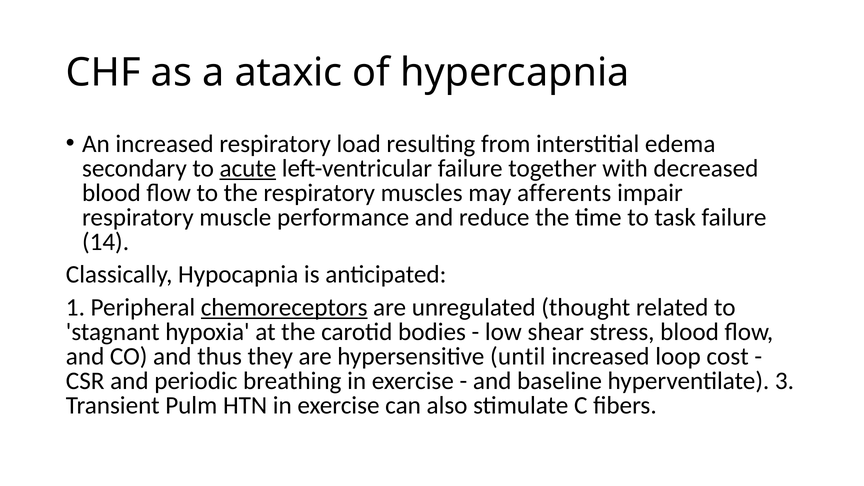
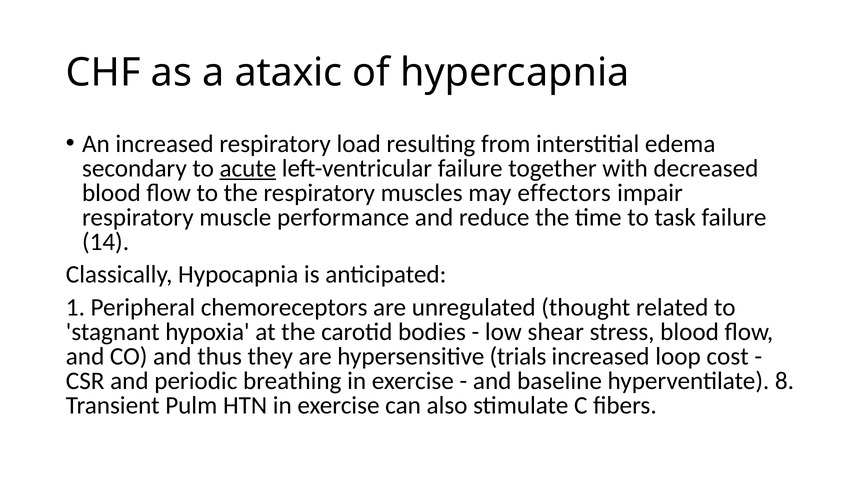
afferents: afferents -> effectors (564, 193)
chemoreceptors underline: present -> none (284, 307)
until: until -> trials (518, 356)
3: 3 -> 8 (785, 381)
